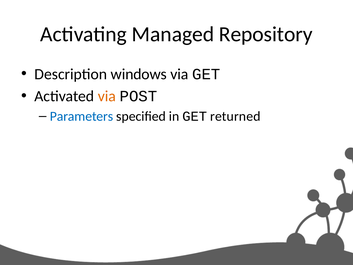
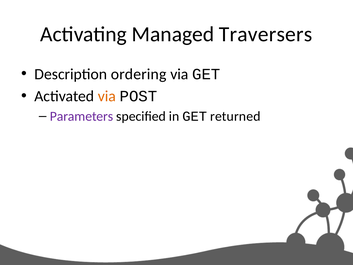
Repository: Repository -> Traversers (266, 34)
windows: windows -> ordering (139, 74)
Parameters colour: blue -> purple (82, 116)
